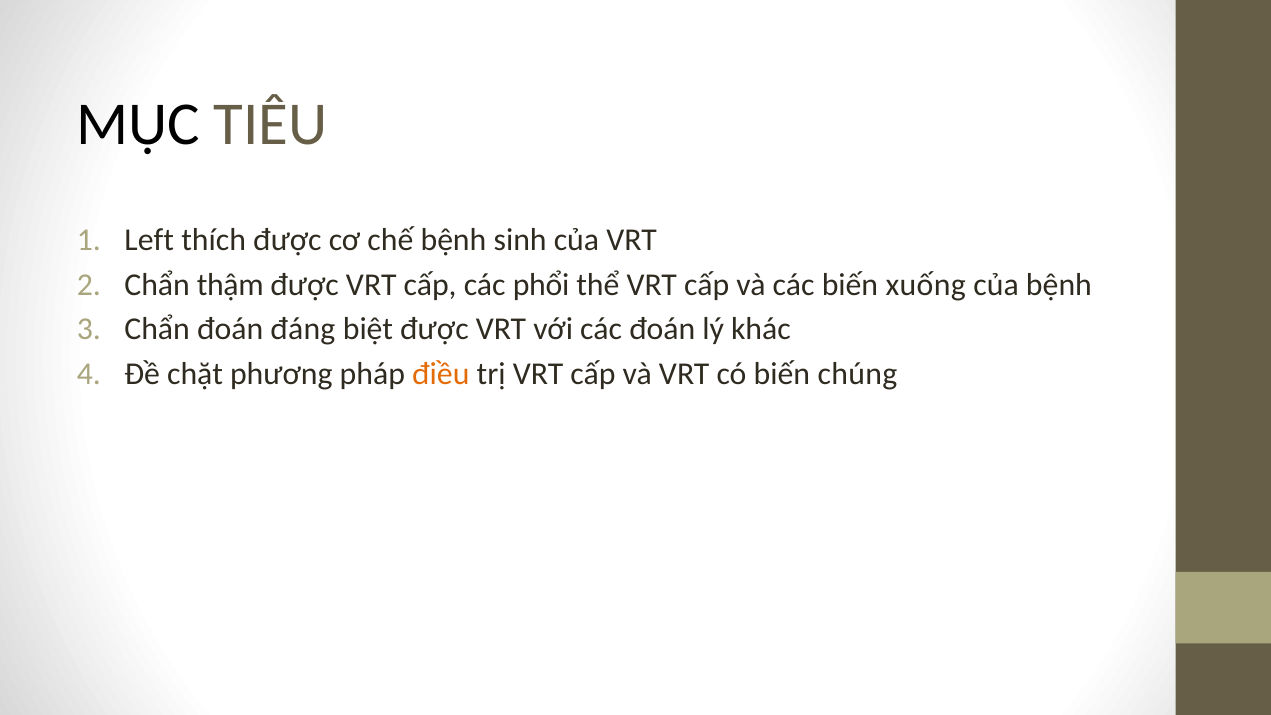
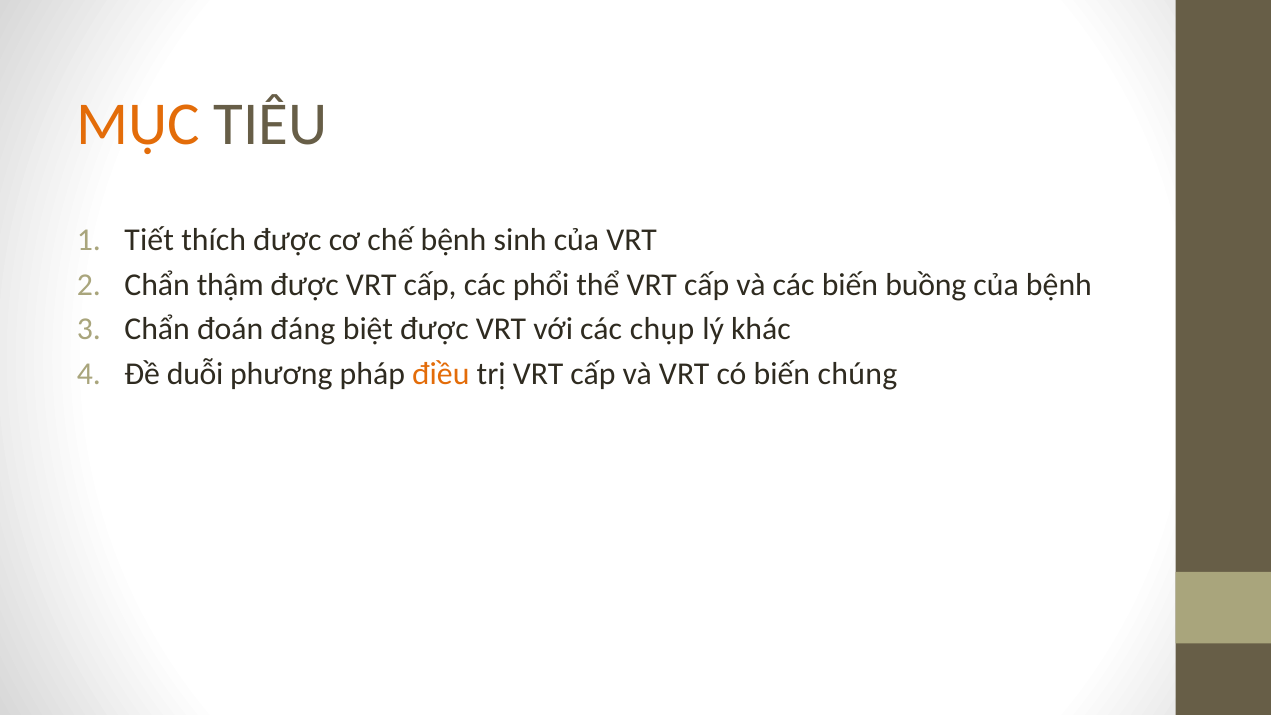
MỤC colour: black -> orange (139, 124)
Left: Left -> Tiết (149, 240)
xuống: xuống -> buồng (926, 285)
các đoán: đoán -> chụp (662, 329)
chặt: chặt -> duỗi (195, 374)
